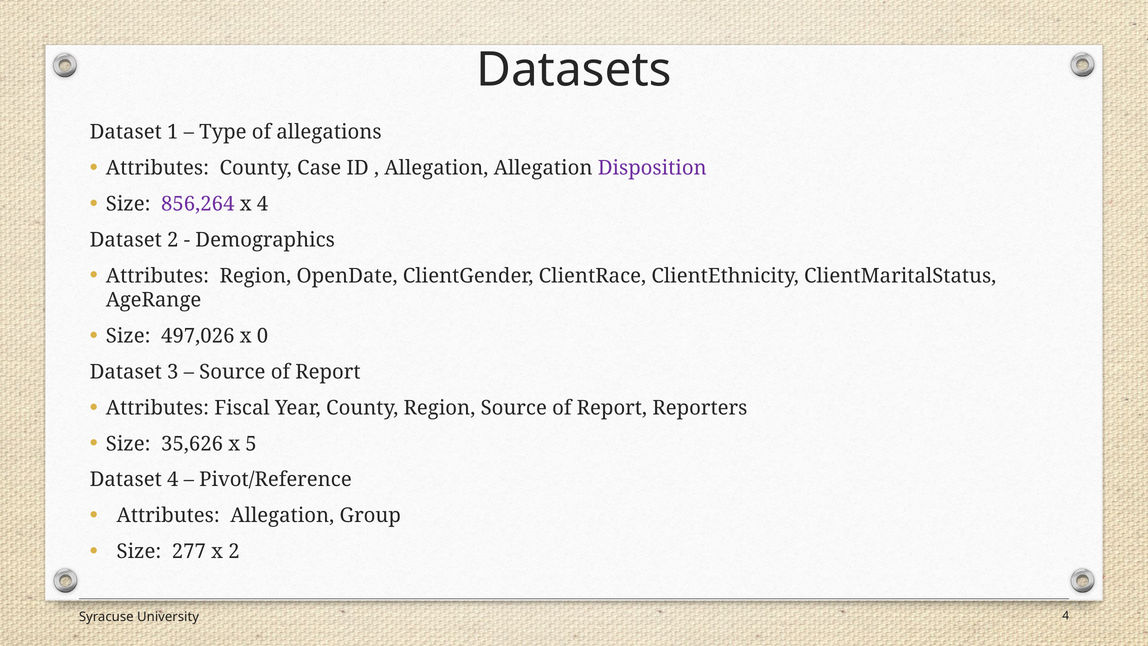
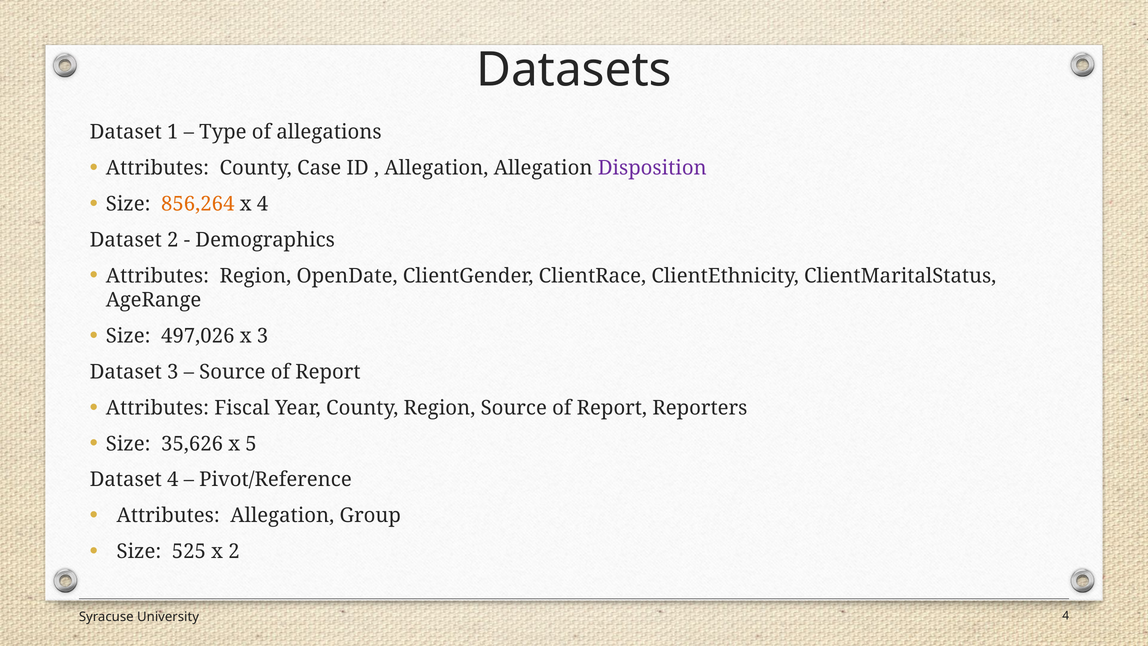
856,264 colour: purple -> orange (198, 204)
x 0: 0 -> 3 (263, 336)
277: 277 -> 525 (189, 551)
